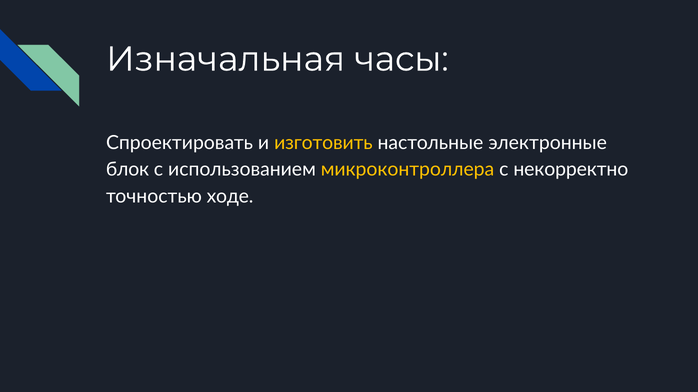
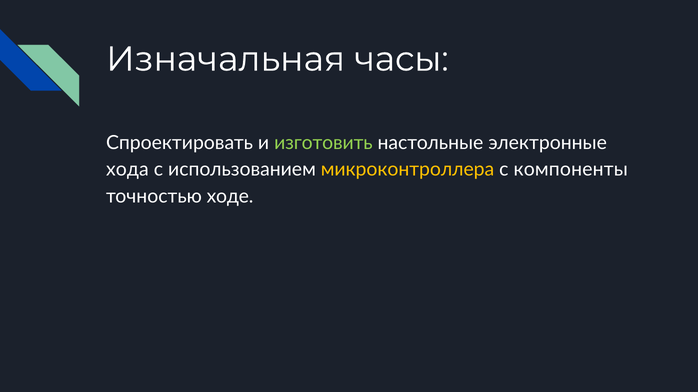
изготовить colour: yellow -> light green (323, 143)
блок: блок -> хода (127, 170)
некорректно: некорректно -> компоненты (571, 170)
